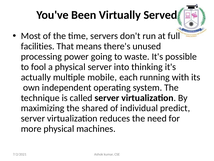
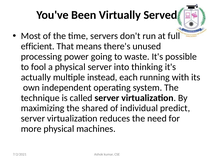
facilities: facilities -> efficient (38, 46)
mobile: mobile -> instead (102, 77)
